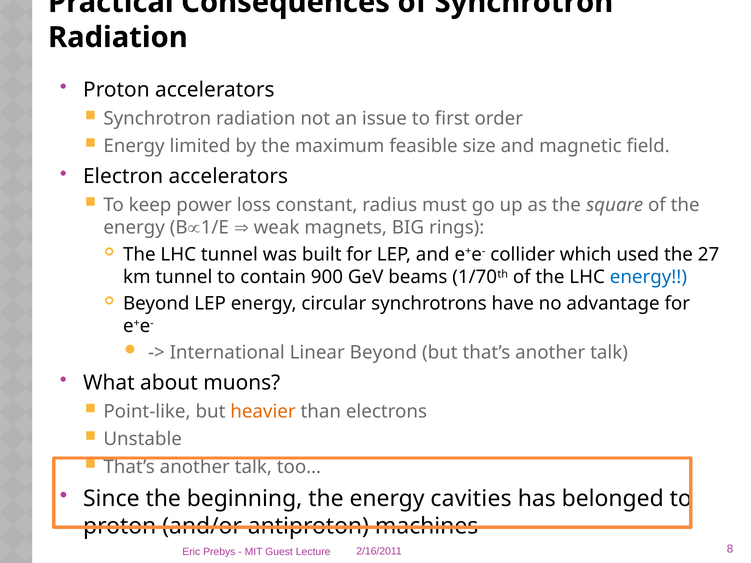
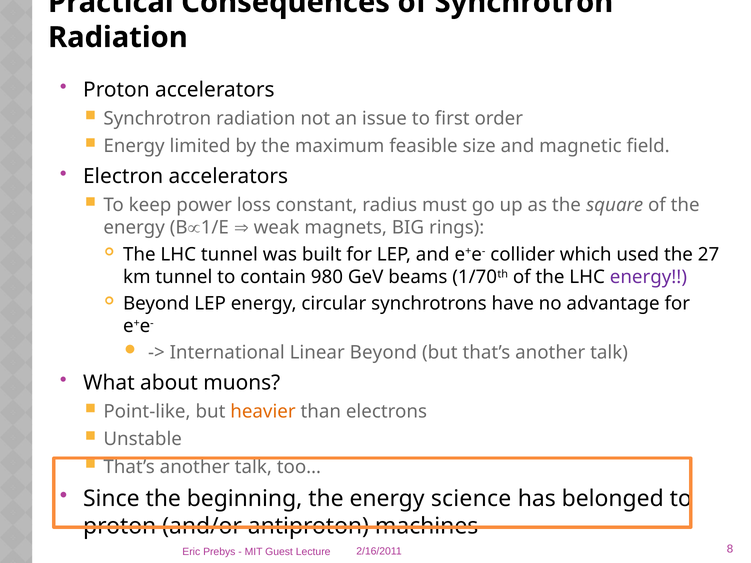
900: 900 -> 980 (327, 277)
energy colour: blue -> purple (648, 277)
cavities: cavities -> science (471, 499)
